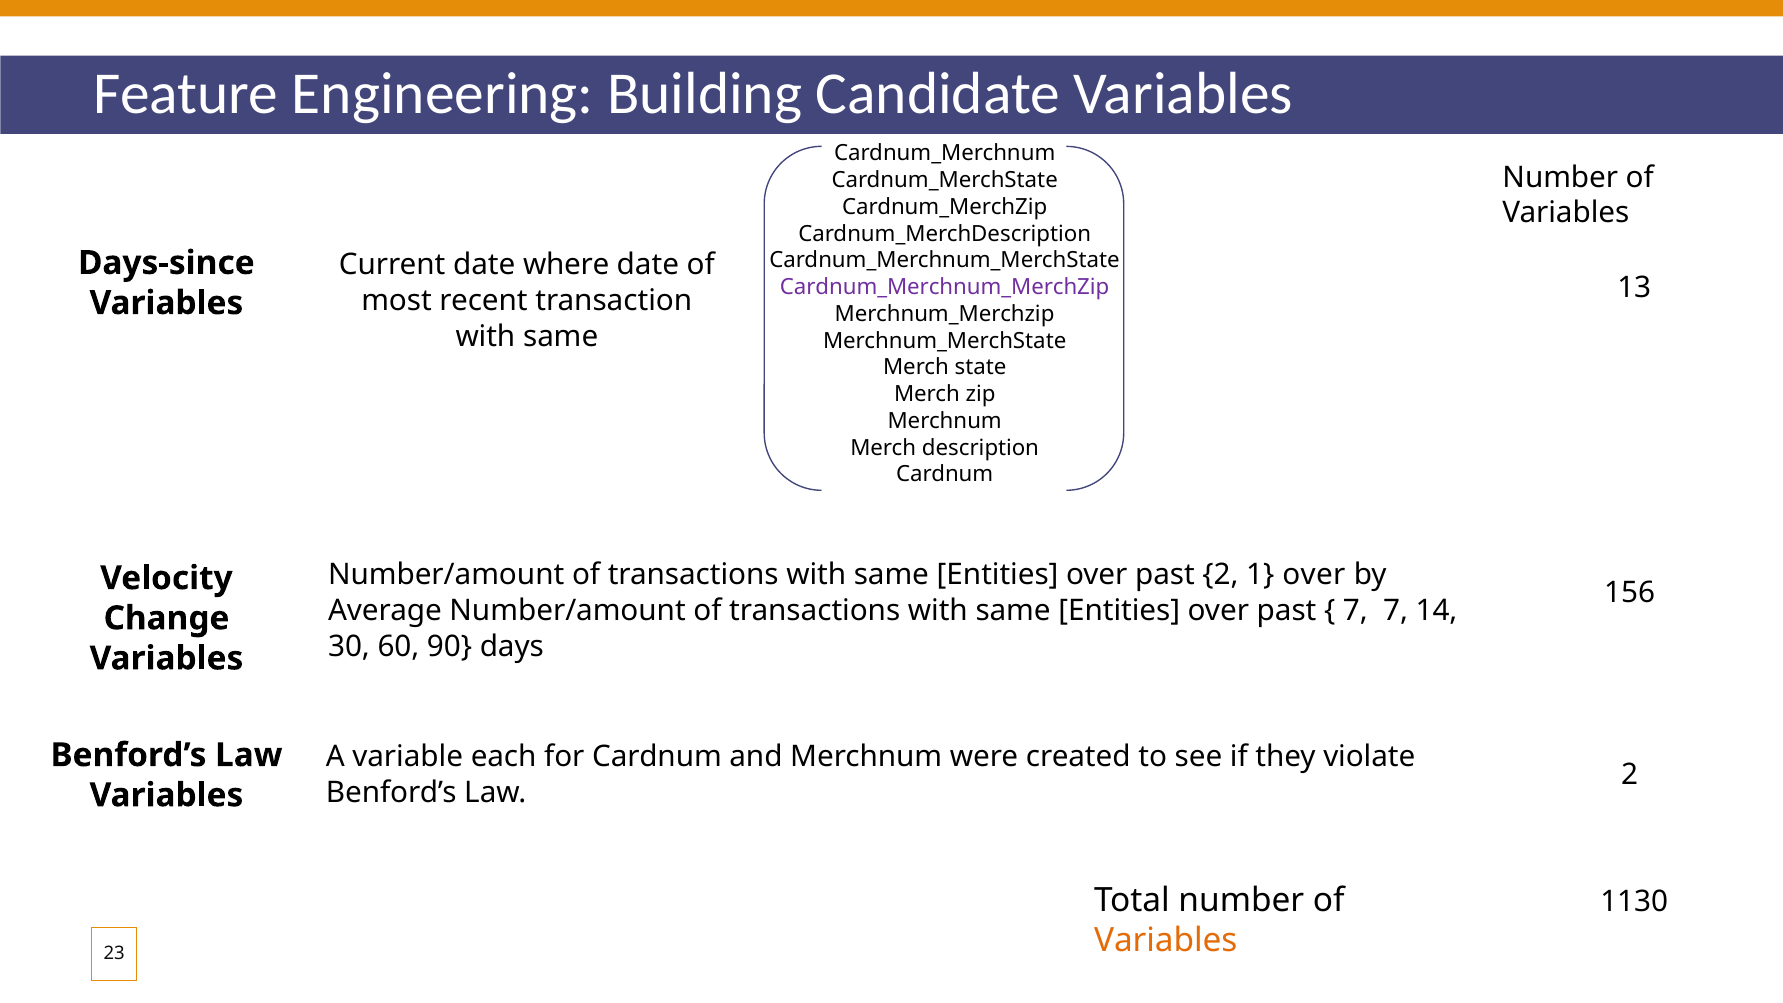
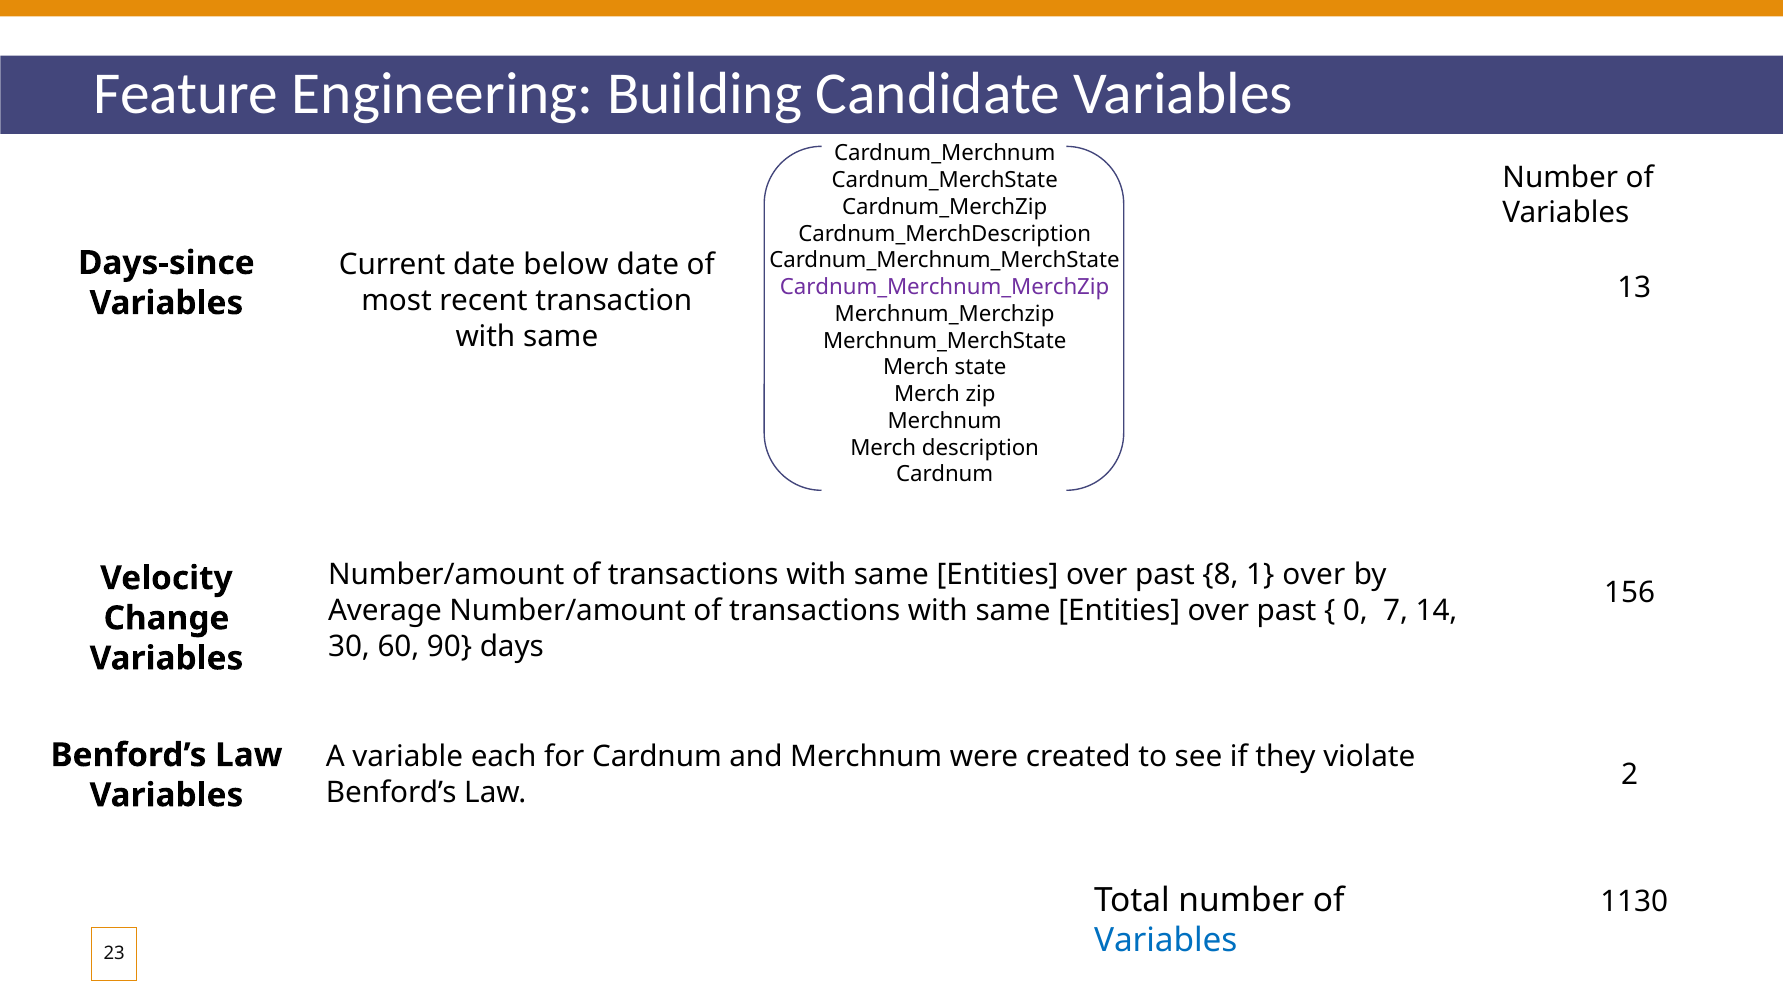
where: where -> below (566, 265)
past 2: 2 -> 8 (1221, 575)
7: 7 -> 0 (1355, 611)
Variables colour: orange -> blue (1166, 941)
